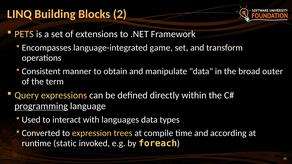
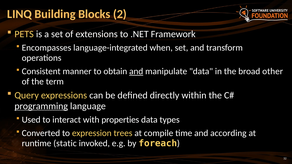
game: game -> when (161, 48)
and underline: none -> present (136, 71)
outer: outer -> other (273, 71)
languages: languages -> properties (120, 120)
